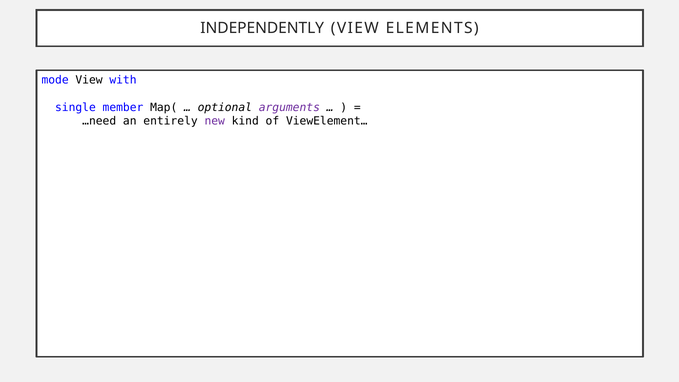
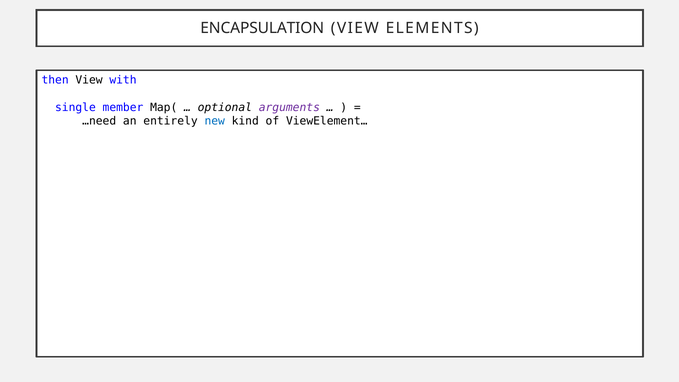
INDEPENDENTLY: INDEPENDENTLY -> ENCAPSULATION (262, 28)
mode: mode -> then (55, 80)
new colour: purple -> blue (215, 121)
